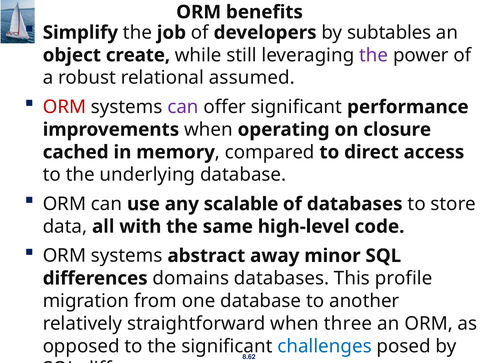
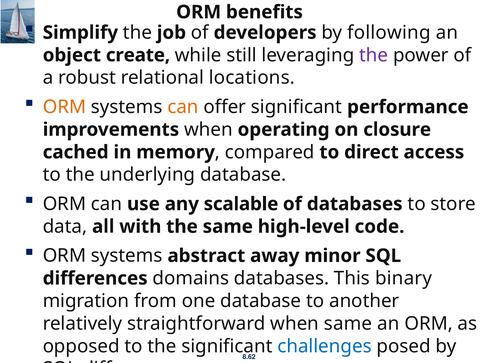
subtables: subtables -> following (389, 33)
assumed: assumed -> locations (252, 78)
ORM colour: red -> orange (64, 107)
can colour: purple -> orange (183, 107)
profile: profile -> binary (404, 278)
when three: three -> same (348, 324)
